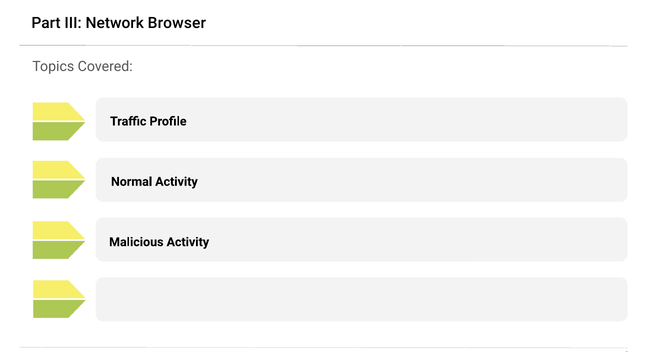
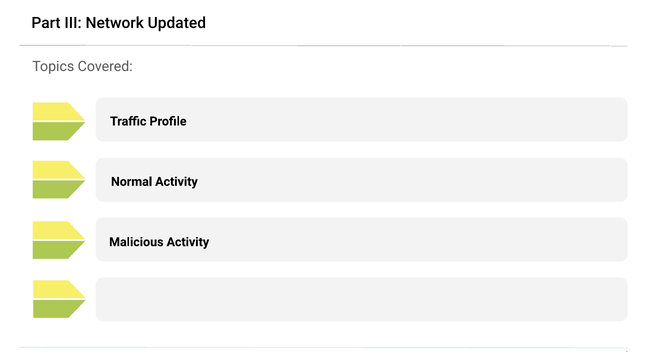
Browser: Browser -> Updated (177, 23)
